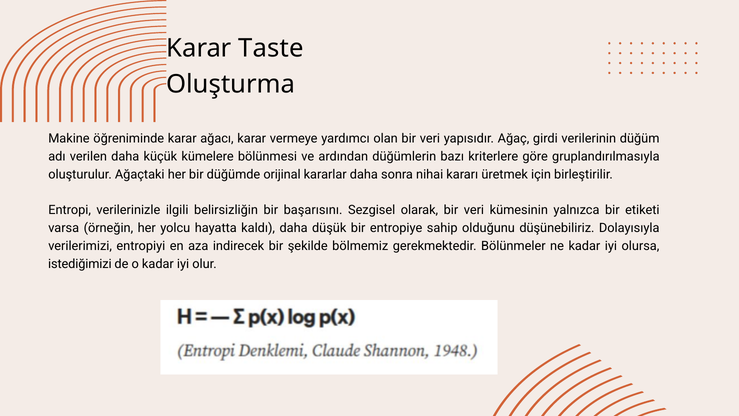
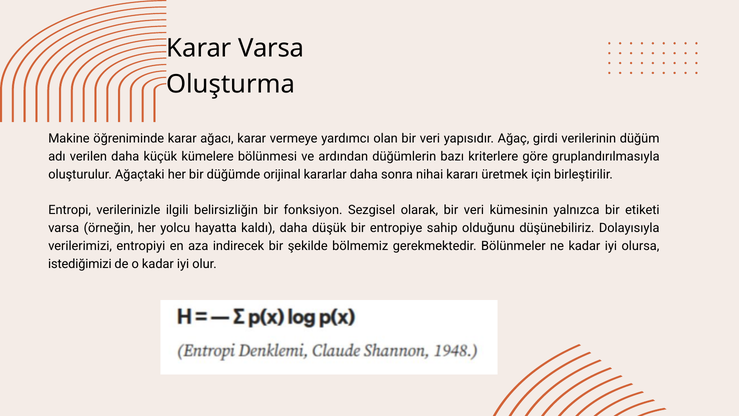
Karar Taste: Taste -> Varsa (271, 48)
başarısını: başarısını -> fonksiyon (313, 210)
